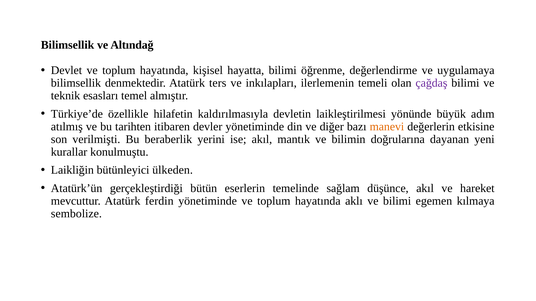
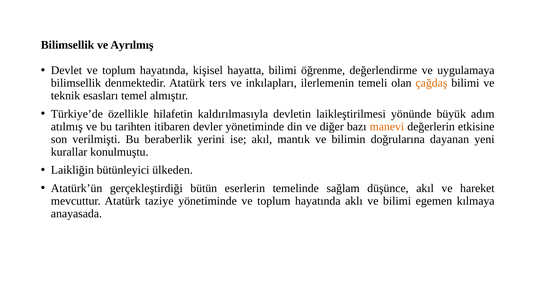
Altındağ: Altındağ -> Ayrılmış (132, 45)
çağdaş colour: purple -> orange (431, 83)
ferdin: ferdin -> taziye (159, 201)
sembolize: sembolize -> anayasada (76, 214)
